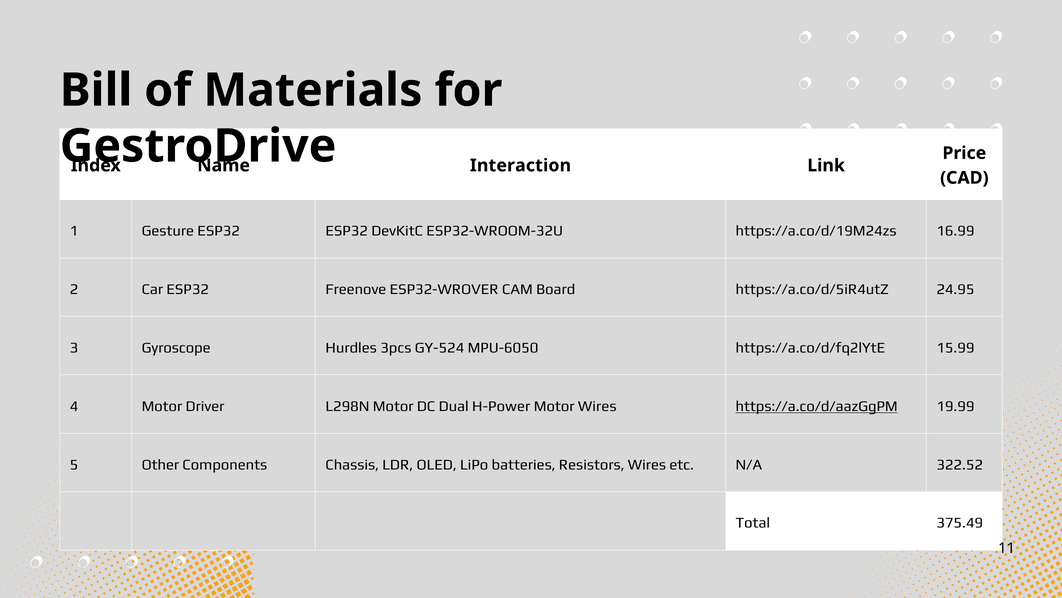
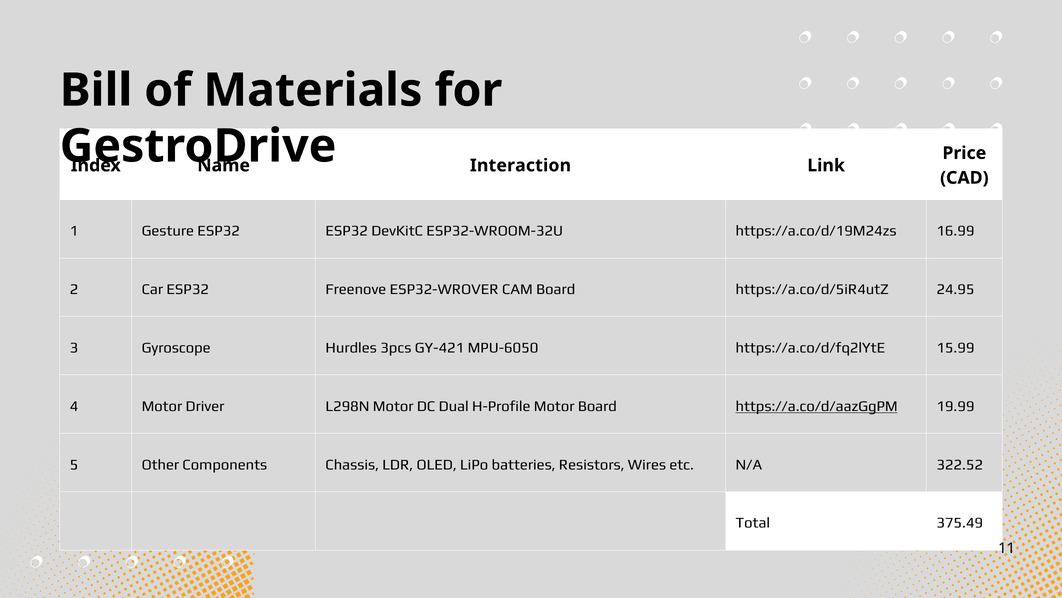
GY-524: GY-524 -> GY-421 (439, 347)
H-Power: H-Power -> H-Profile (501, 406)
Motor Wires: Wires -> Board (597, 406)
